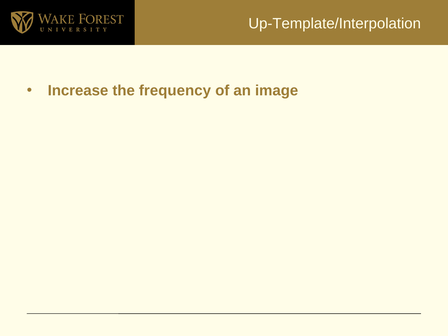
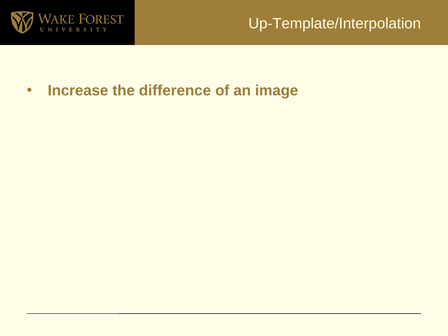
frequency: frequency -> difference (175, 91)
